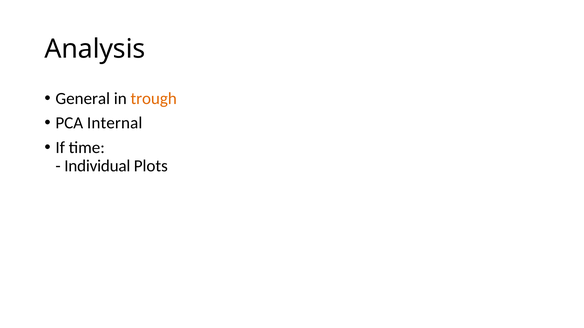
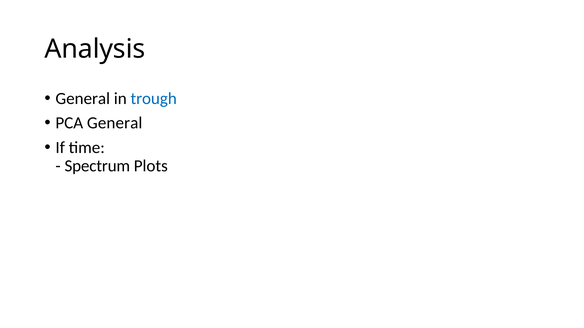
trough colour: orange -> blue (154, 99)
PCA Internal: Internal -> General (115, 123)
Individual: Individual -> Spectrum (97, 166)
